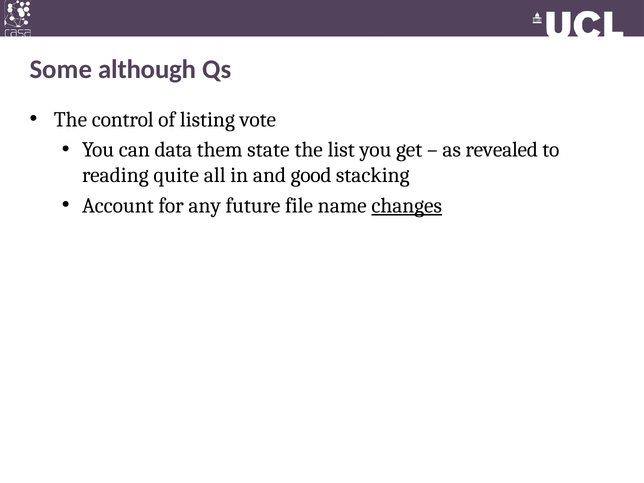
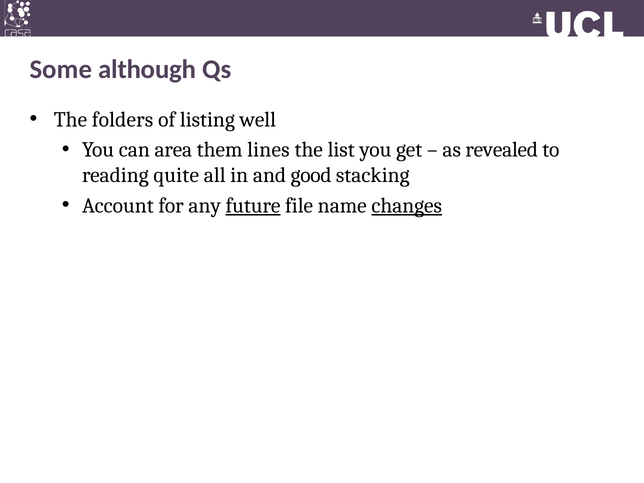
control: control -> folders (123, 120)
vote: vote -> well (258, 120)
data: data -> area (173, 150)
state: state -> lines (268, 150)
future underline: none -> present (253, 205)
